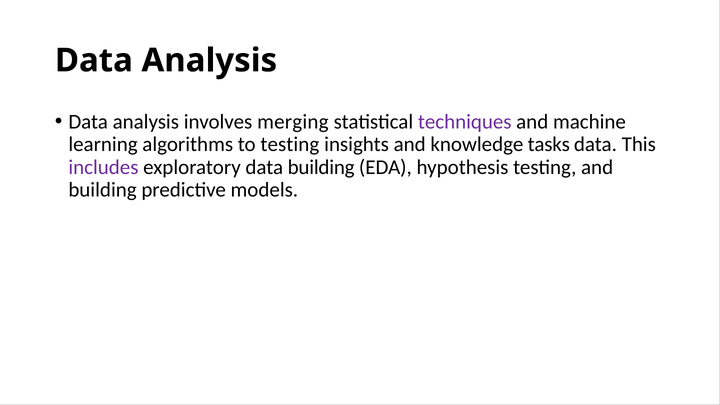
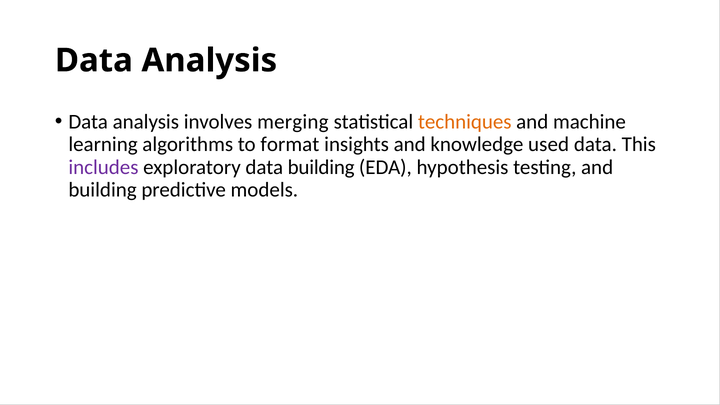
techniques colour: purple -> orange (465, 122)
to testing: testing -> format (290, 144)
tasks: tasks -> used (549, 144)
